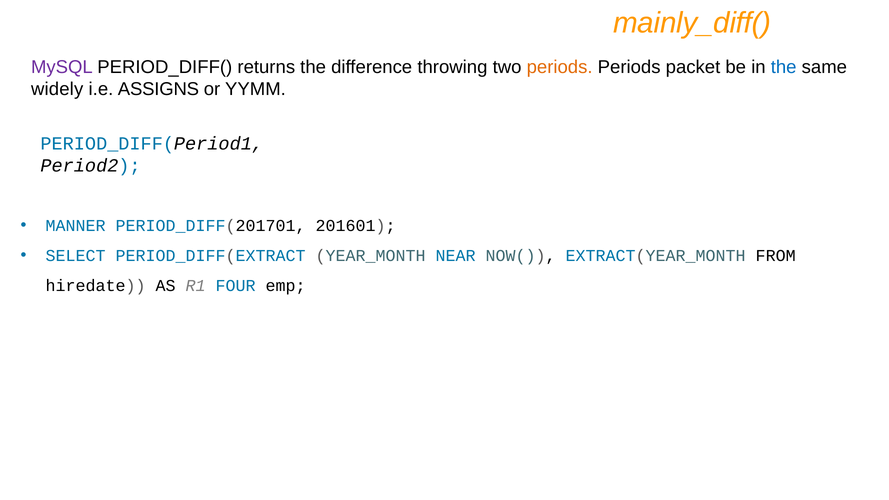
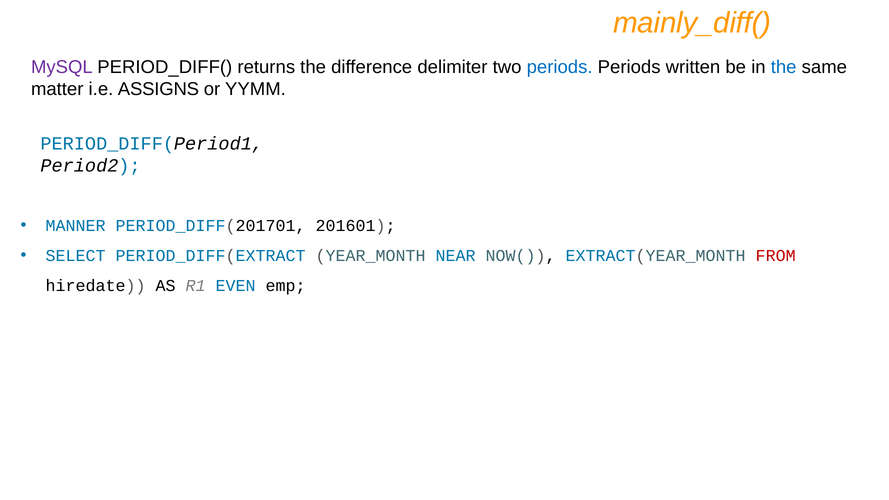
throwing: throwing -> delimiter (452, 67)
periods colour: orange -> blue (560, 67)
packet: packet -> written (693, 67)
widely: widely -> matter (57, 89)
FROM colour: black -> red (776, 256)
FOUR: FOUR -> EVEN (236, 286)
